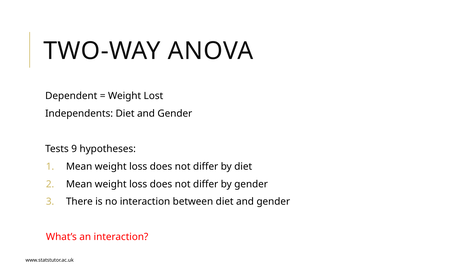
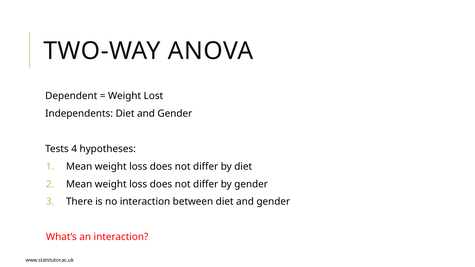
9: 9 -> 4 (74, 149)
